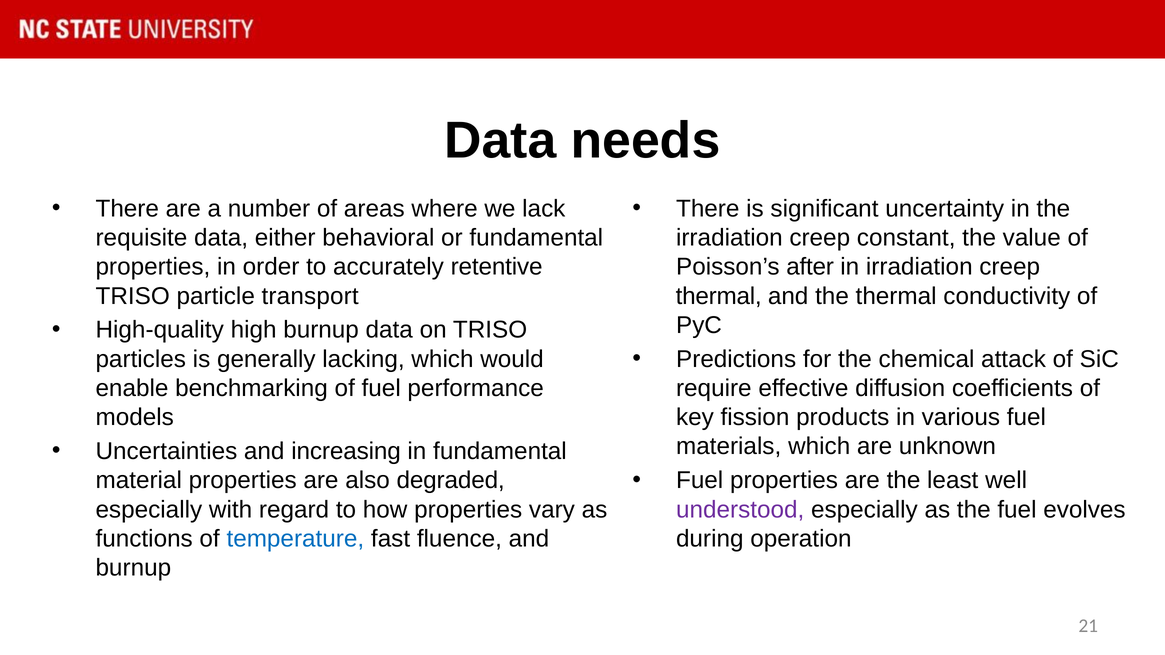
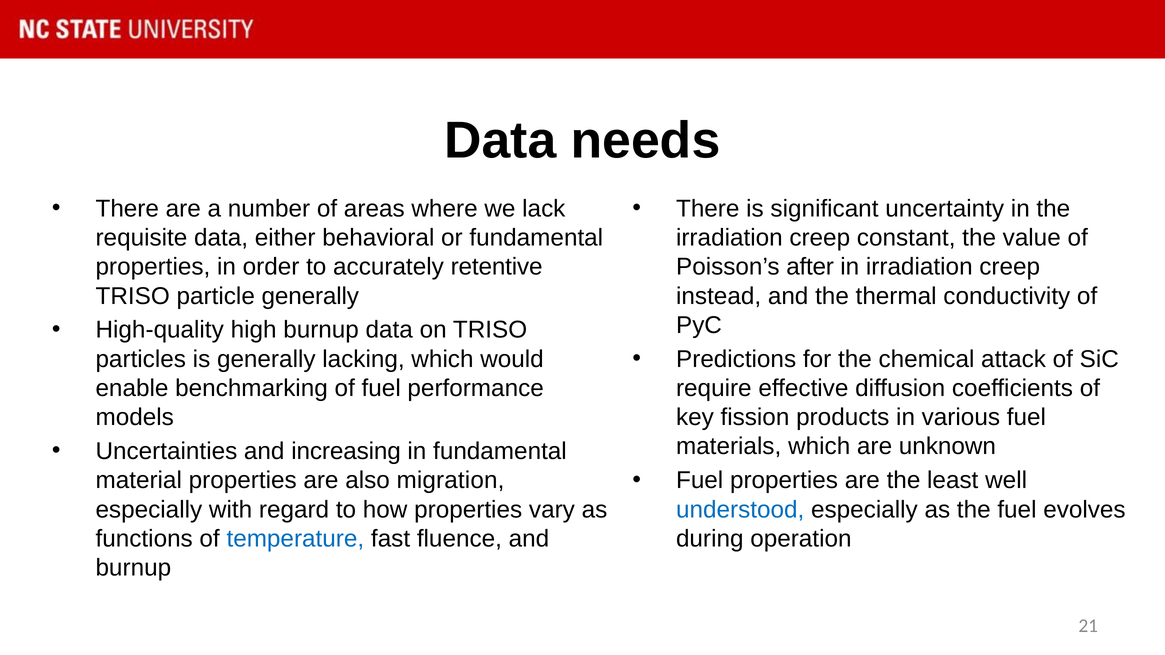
particle transport: transport -> generally (310, 296)
thermal: thermal -> instead (719, 296)
degraded: degraded -> migration (450, 481)
understood colour: purple -> blue (740, 510)
